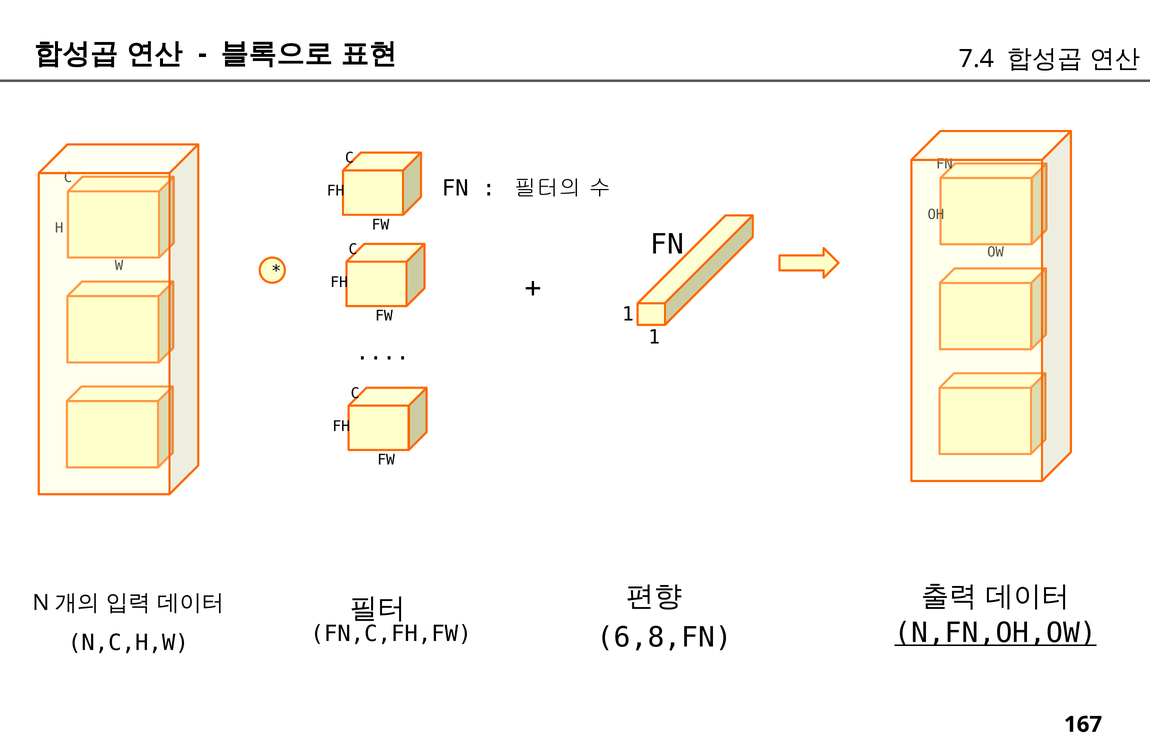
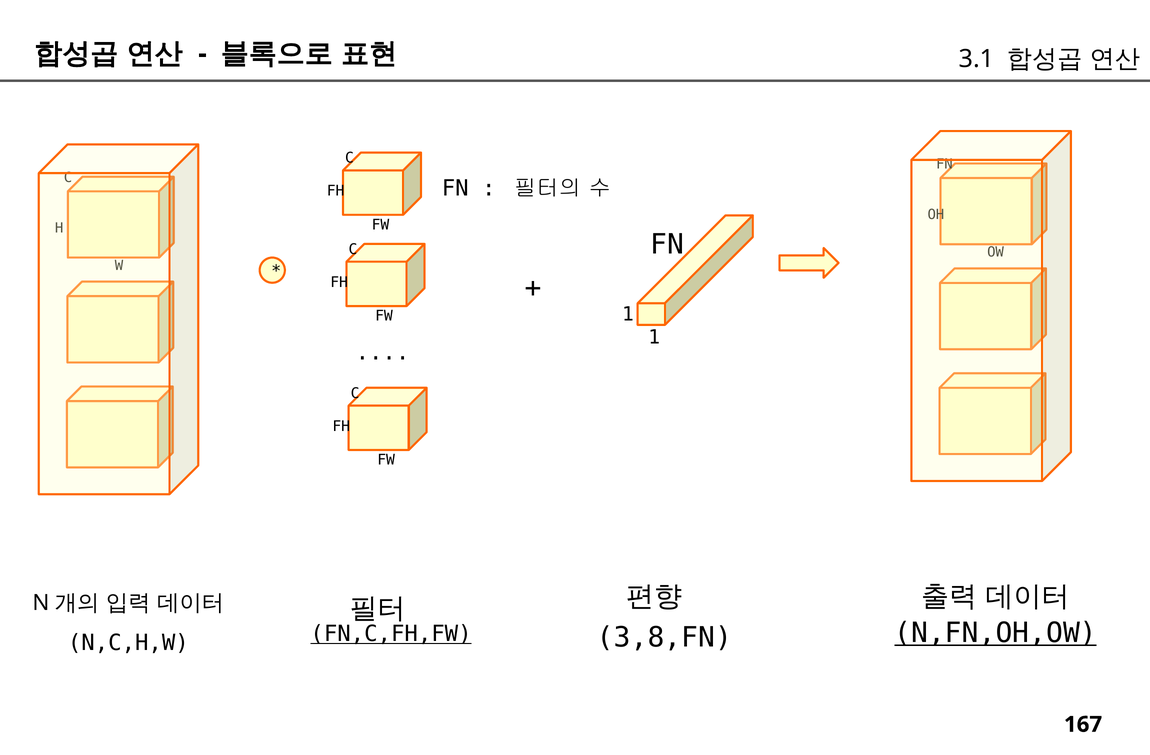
7.4: 7.4 -> 3.1 (977, 59)
6,8,FN: 6,8,FN -> 3,8,FN (664, 638)
FN,C,FH,FW underline: none -> present (391, 634)
